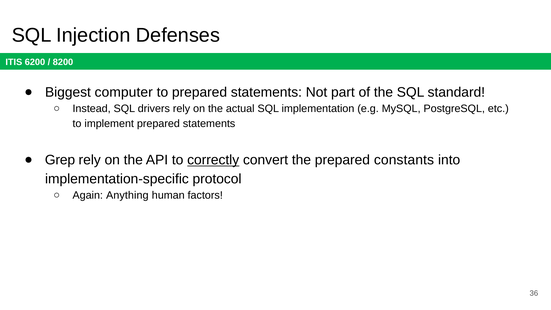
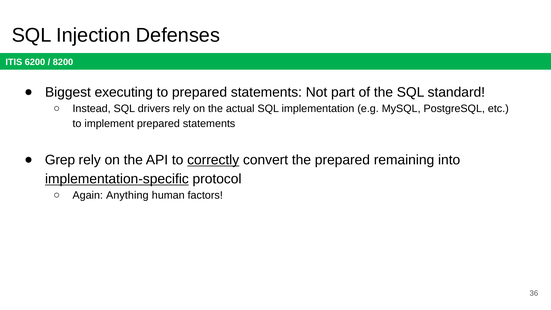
computer: computer -> executing (124, 92)
constants: constants -> remaining (404, 160)
implementation-specific underline: none -> present (117, 179)
